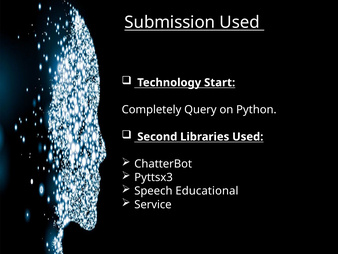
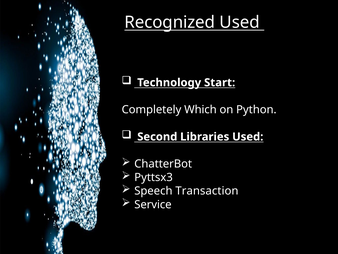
Submission: Submission -> Recognized (170, 22)
Query: Query -> Which (200, 109)
Educational: Educational -> Transaction (207, 191)
